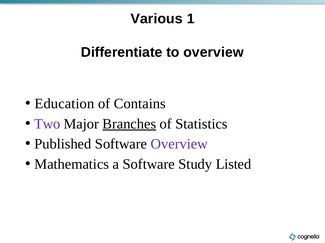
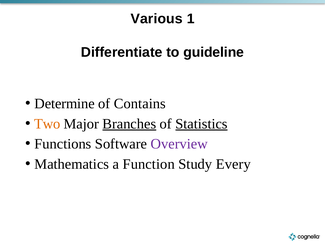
to overview: overview -> guideline (214, 52)
Education: Education -> Determine (65, 104)
Two colour: purple -> orange (47, 124)
Statistics underline: none -> present (201, 124)
Published: Published -> Functions (63, 144)
a Software: Software -> Function (149, 165)
Listed: Listed -> Every (233, 165)
